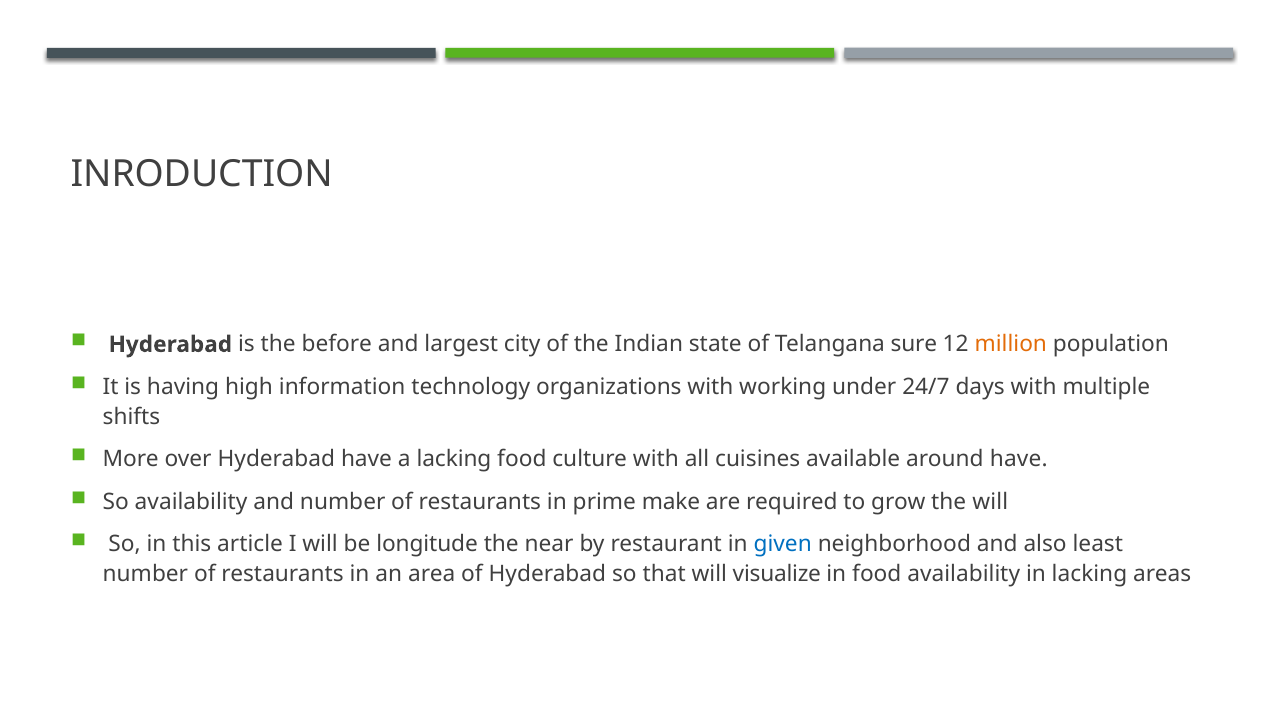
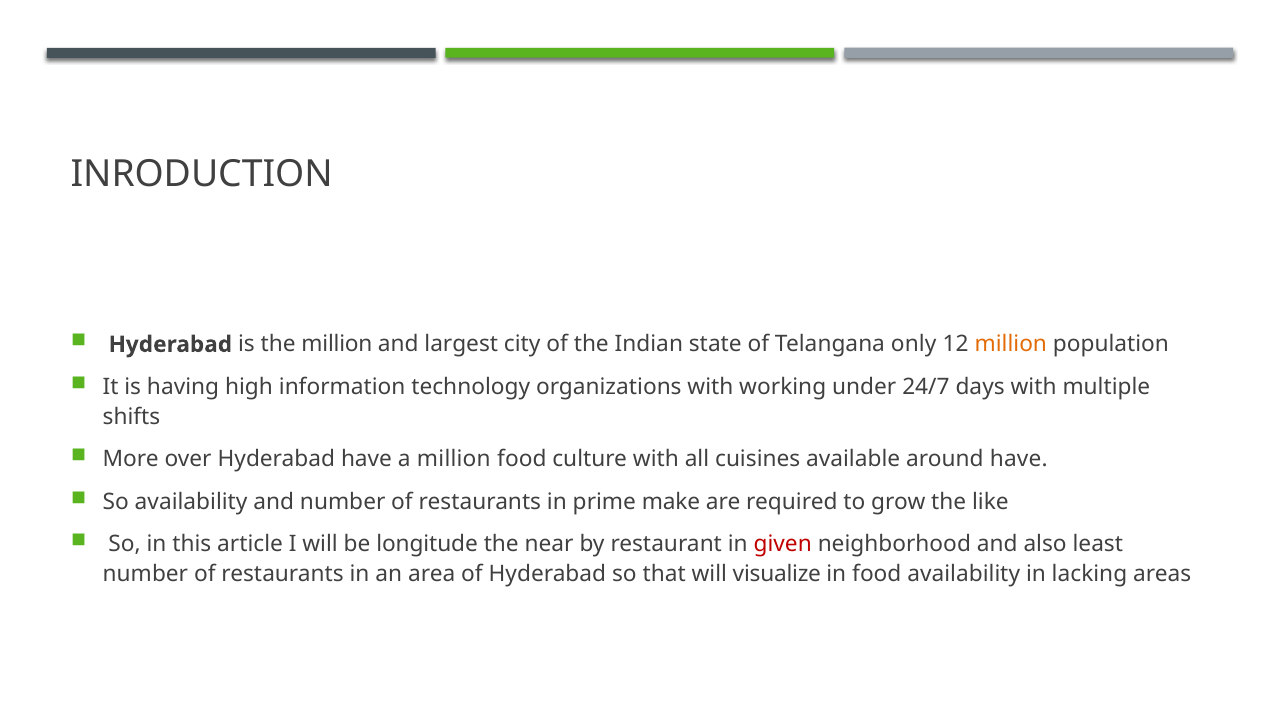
the before: before -> million (337, 344)
sure: sure -> only (914, 344)
a lacking: lacking -> million (454, 459)
the will: will -> like (990, 502)
given colour: blue -> red (783, 544)
